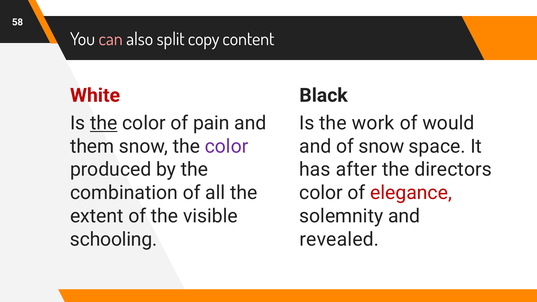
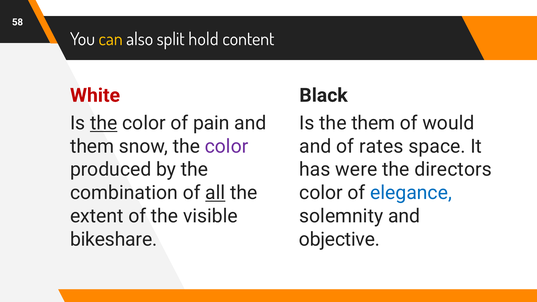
can colour: pink -> yellow (111, 39)
copy: copy -> hold (203, 39)
the work: work -> them (373, 123)
of snow: snow -> rates (381, 146)
after: after -> were (356, 170)
all underline: none -> present (215, 193)
elegance colour: red -> blue (411, 193)
schooling: schooling -> bikeshare (114, 239)
revealed: revealed -> objective (339, 239)
